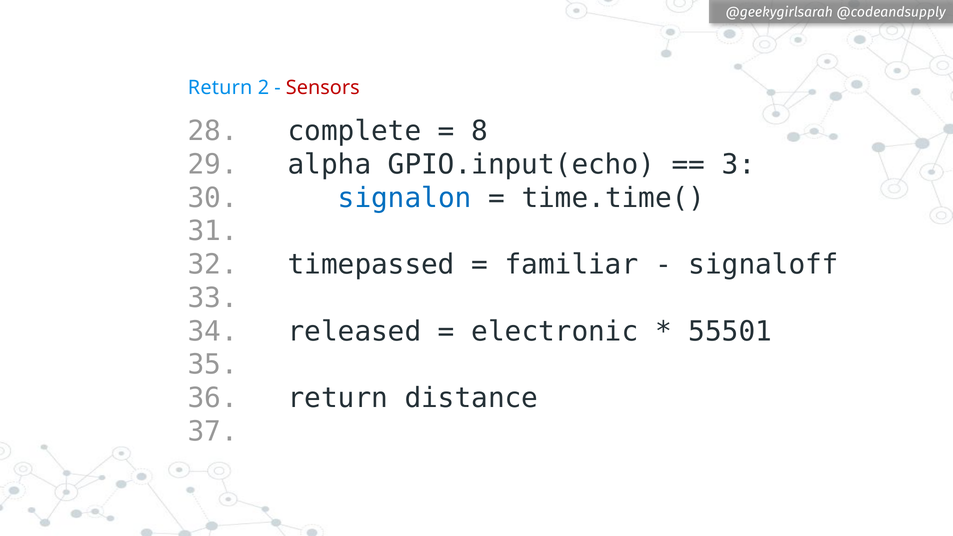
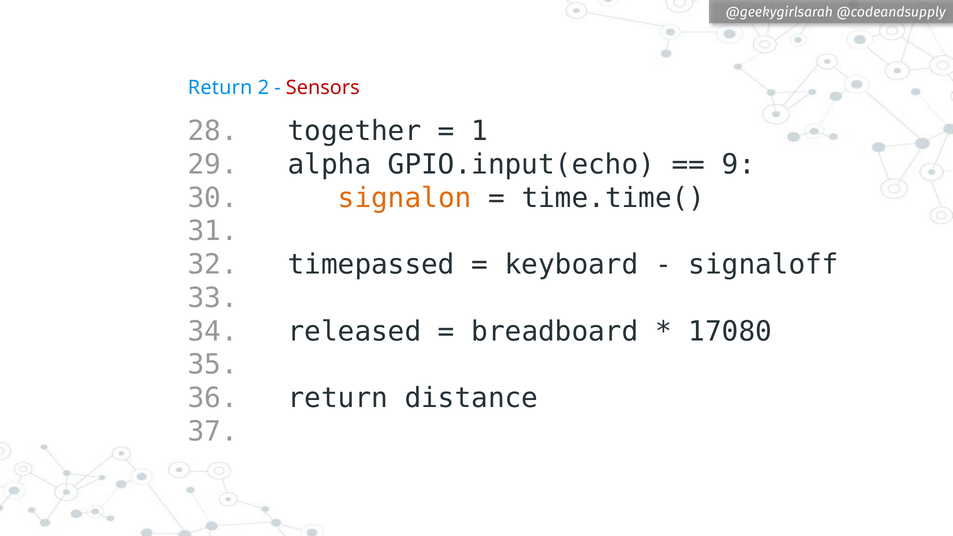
complete: complete -> together (355, 131)
8: 8 -> 1 (480, 131)
3: 3 -> 9 (739, 165)
signalon colour: blue -> orange (405, 198)
familiar: familiar -> keyboard (572, 265)
electronic: electronic -> breadboard (555, 331)
55501: 55501 -> 17080 (730, 331)
